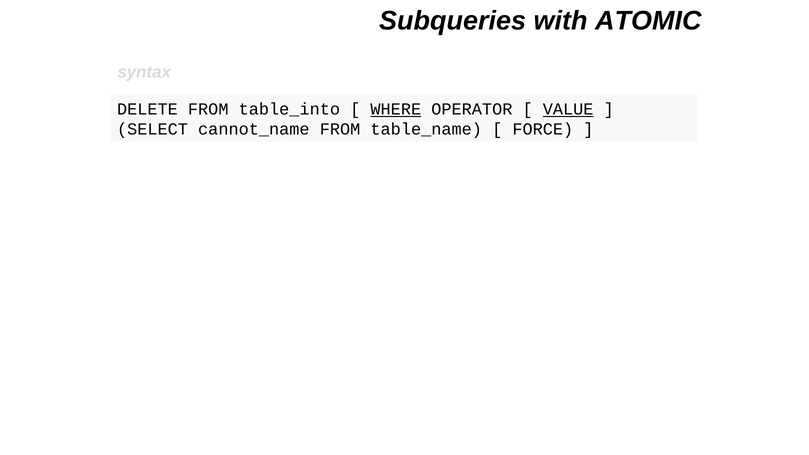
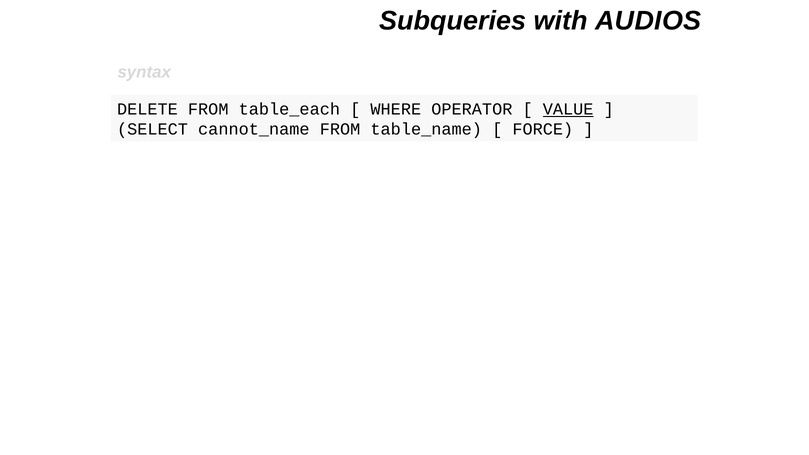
ATOMIC: ATOMIC -> AUDIOS (648, 21)
table_into: table_into -> table_each (289, 109)
WHERE underline: present -> none (396, 109)
